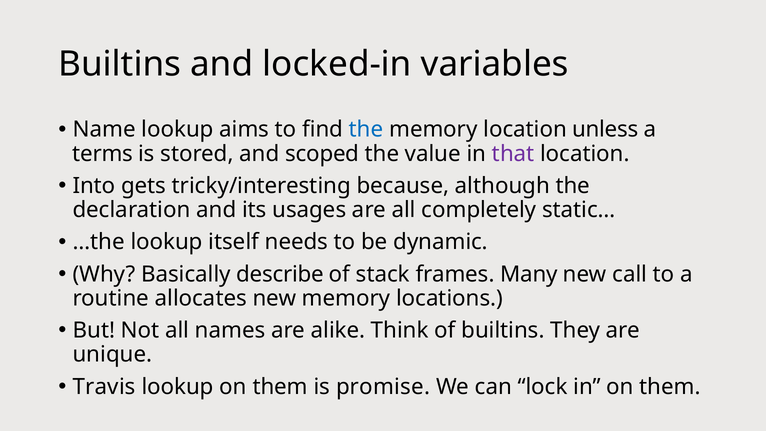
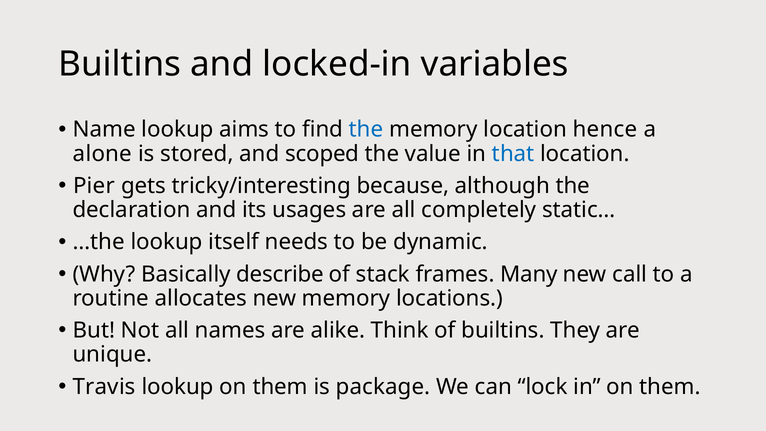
unless: unless -> hence (605, 130)
terms: terms -> alone (102, 154)
that colour: purple -> blue (513, 154)
Into: Into -> Pier (94, 186)
promise: promise -> package (383, 387)
